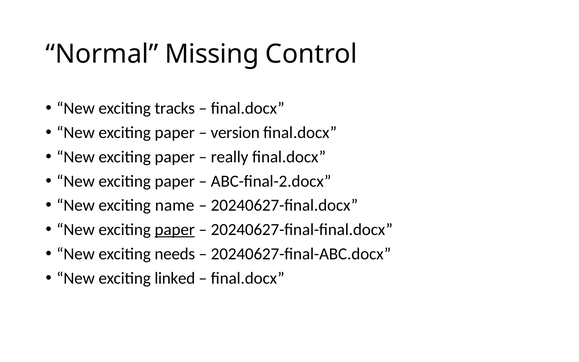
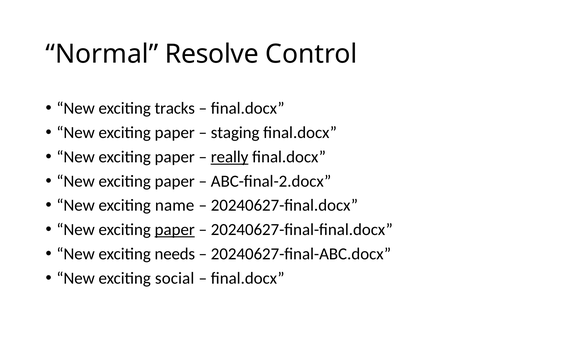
Missing: Missing -> Resolve (212, 54)
version: version -> staging (235, 133)
really underline: none -> present (230, 157)
linked: linked -> social (175, 278)
